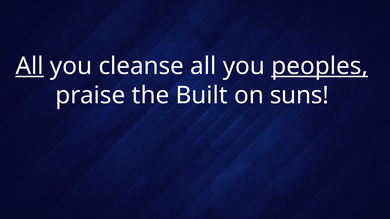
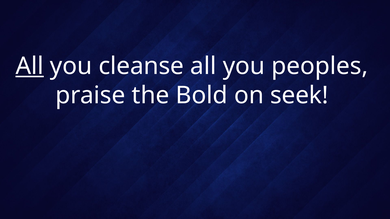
peoples underline: present -> none (320, 66)
Built: Built -> Bold (202, 95)
suns: suns -> seek (299, 95)
